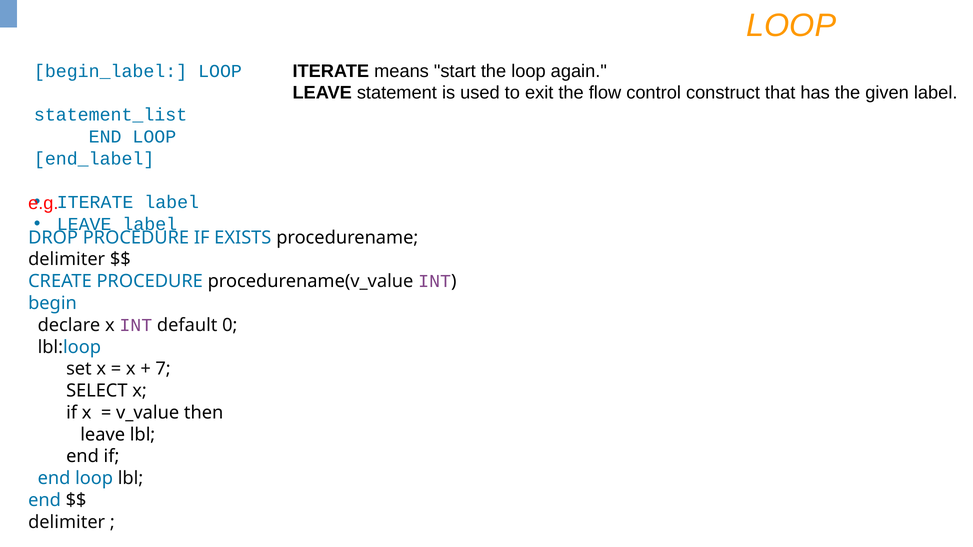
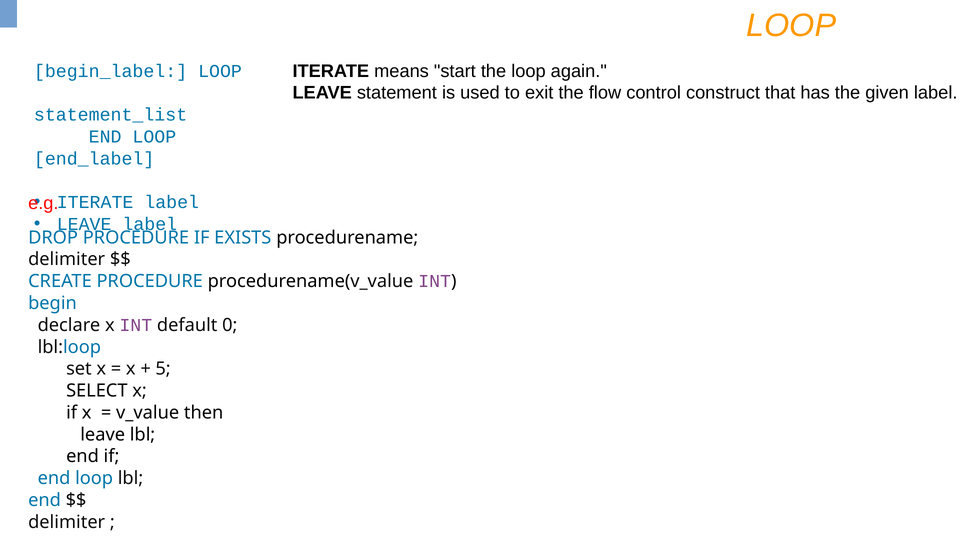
7: 7 -> 5 (163, 369)
